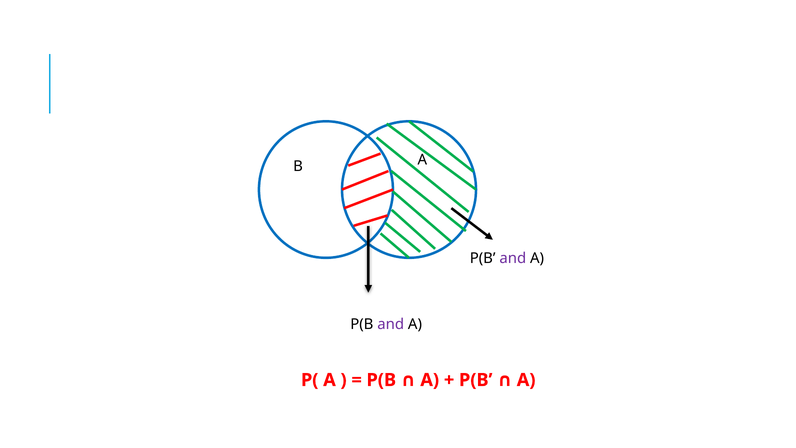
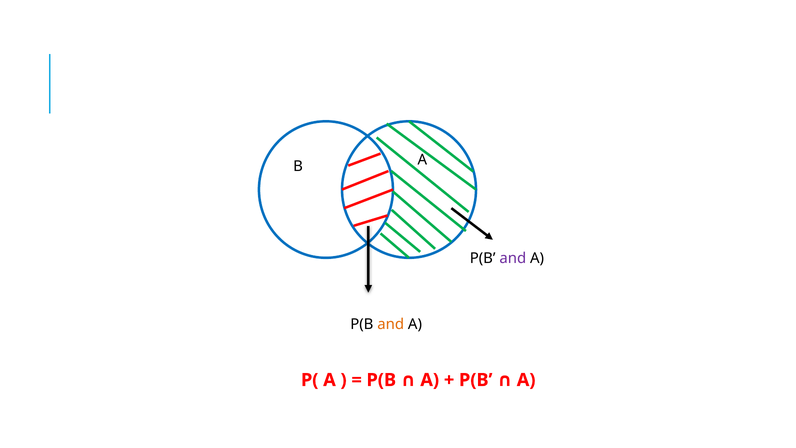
and colour: purple -> orange (391, 324)
